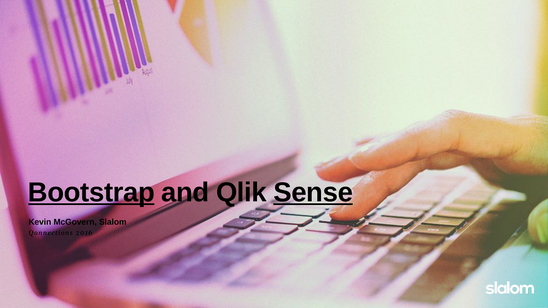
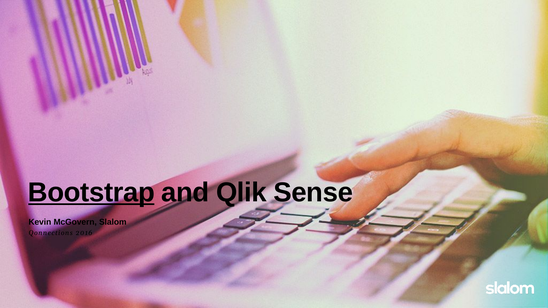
Sense underline: present -> none (313, 192)
